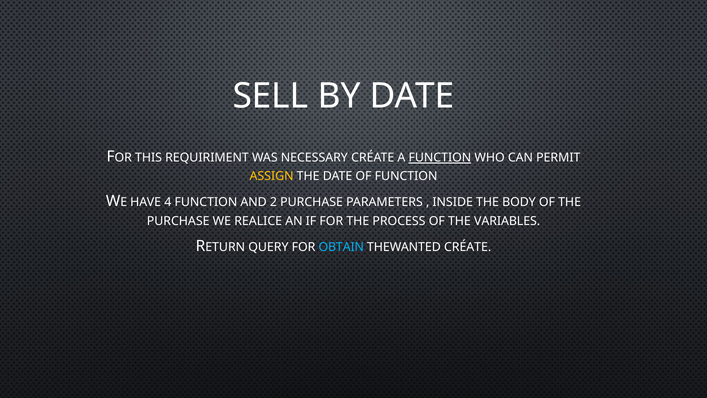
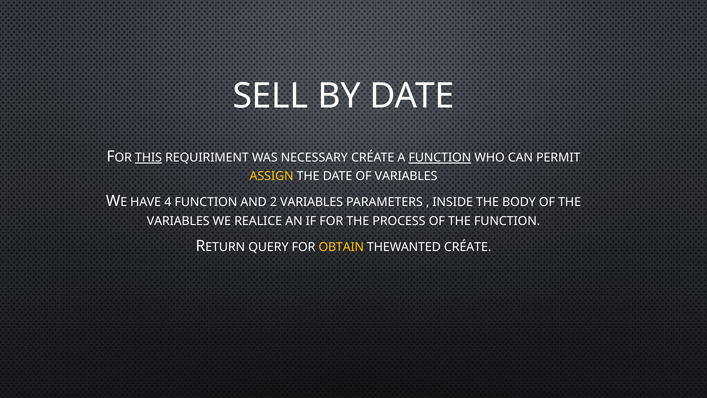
THIS underline: none -> present (149, 158)
OF FUNCTION: FUNCTION -> VARIABLES (406, 176)
2 PURCHASE: PURCHASE -> VARIABLES (312, 202)
PURCHASE: PURCHASE -> VARIABLES (178, 221)
THE VARIABLES: VARIABLES -> FUNCTION (507, 221)
OBTAIN colour: light blue -> yellow (341, 247)
